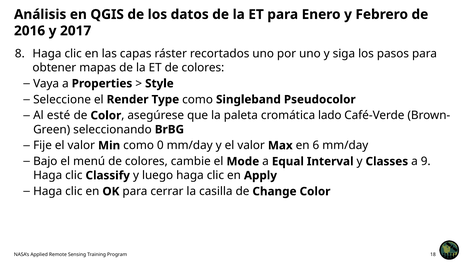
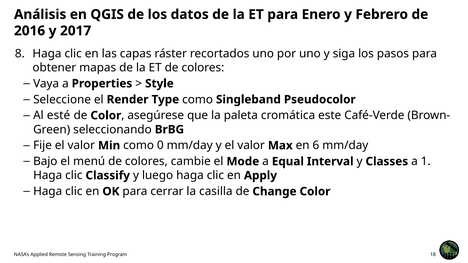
lado: lado -> este (330, 116)
9: 9 -> 1 (426, 162)
